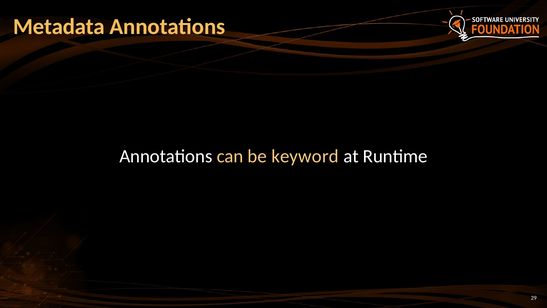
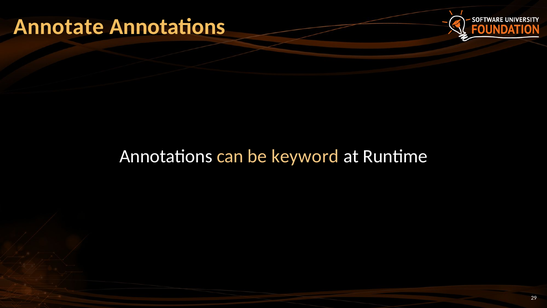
Metadata: Metadata -> Annotate (59, 27)
